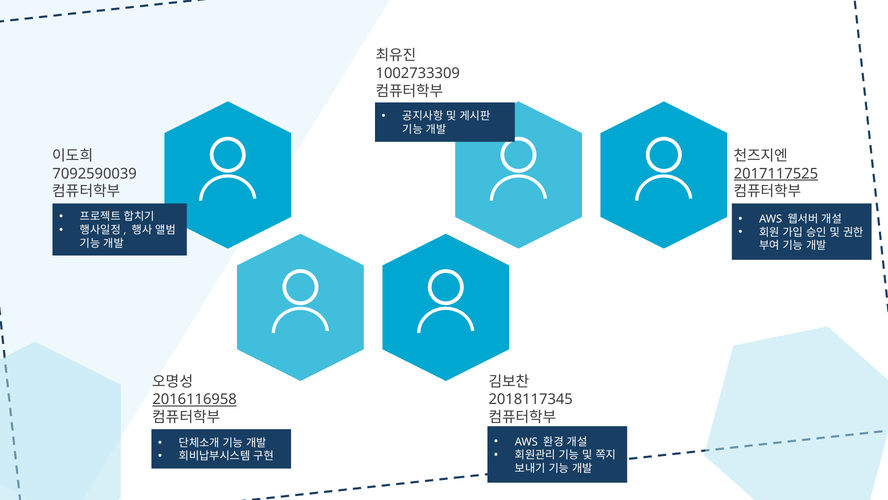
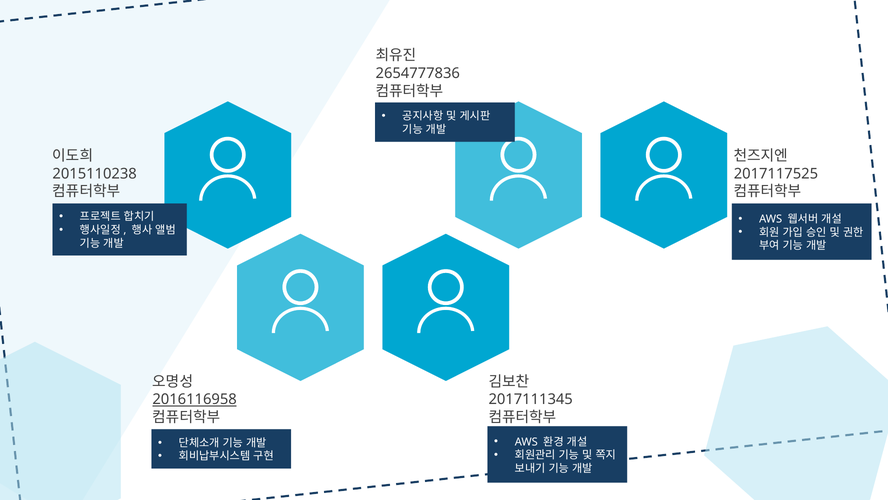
1002733309: 1002733309 -> 2654777836 (418, 73)
7092590039: 7092590039 -> 2015110238 (95, 174)
2017117525 underline: present -> none (776, 174)
2018117345: 2018117345 -> 2017111345 (531, 399)
